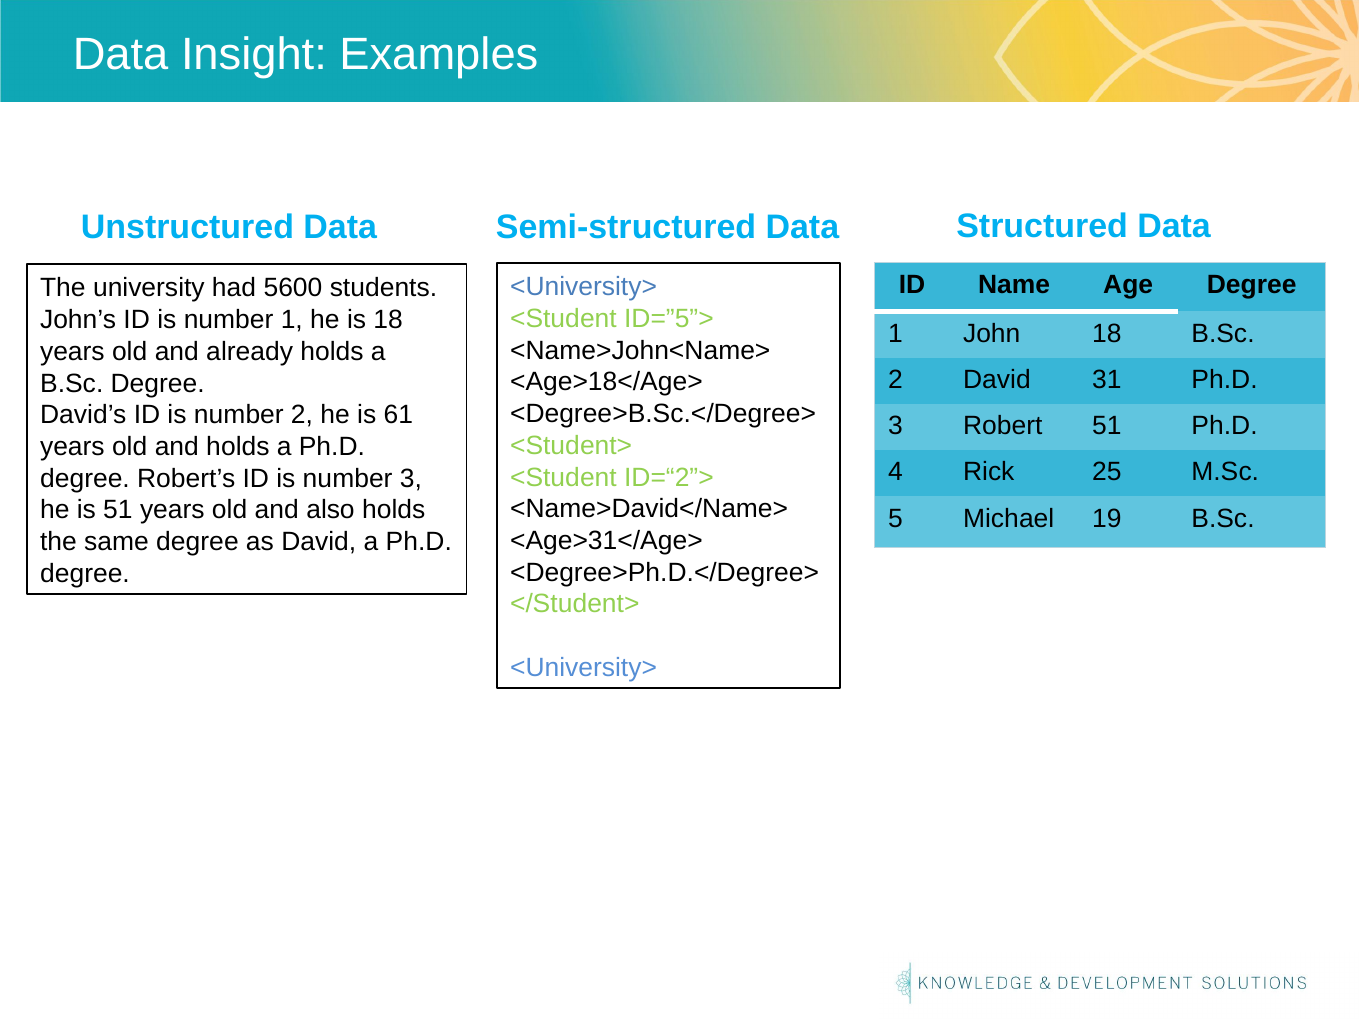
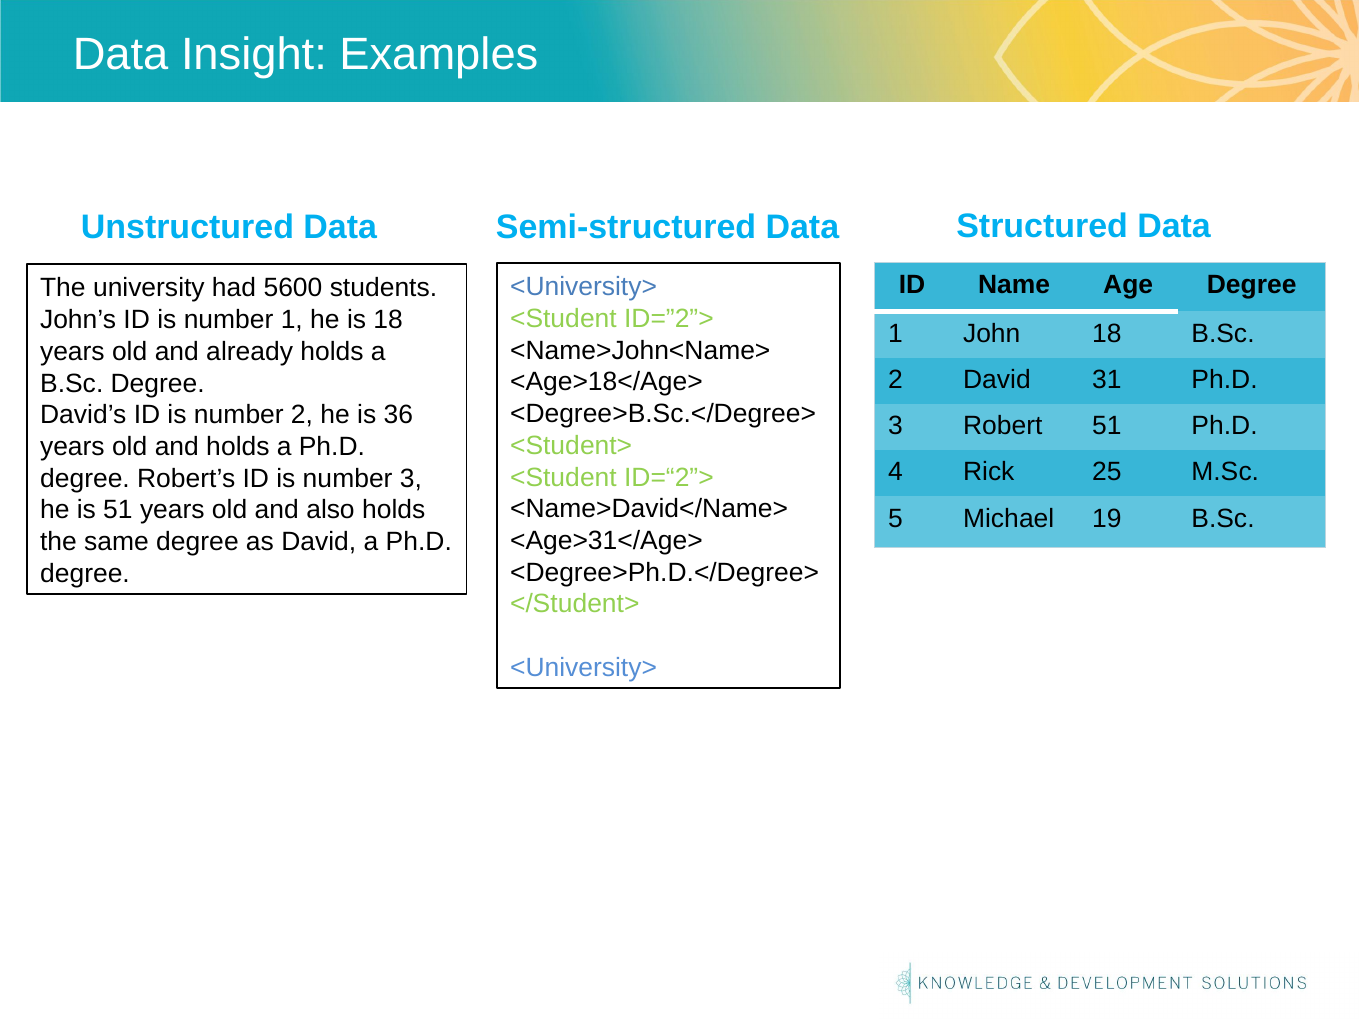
ID=”5”>: ID=”5”> -> ID=”2”> (669, 319)
61: 61 -> 36 (398, 415)
